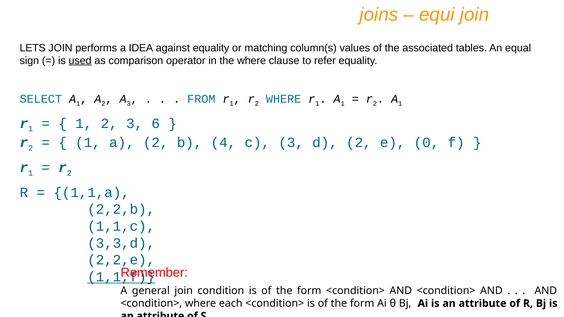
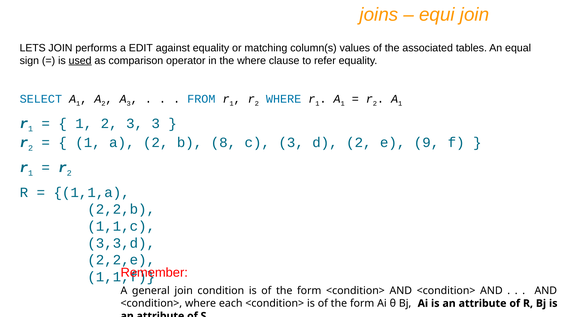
IDEA: IDEA -> EDIT (141, 48)
3 6: 6 -> 3 (156, 124)
4: 4 -> 8 (223, 143)
0: 0 -> 9 (427, 143)
1,1,f underline: present -> none (121, 277)
